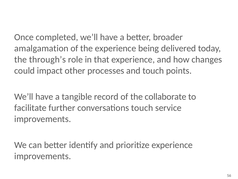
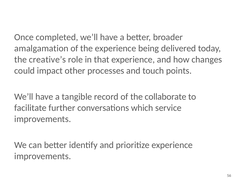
through’s: through’s -> creative’s (47, 59)
conversations touch: touch -> which (142, 108)
